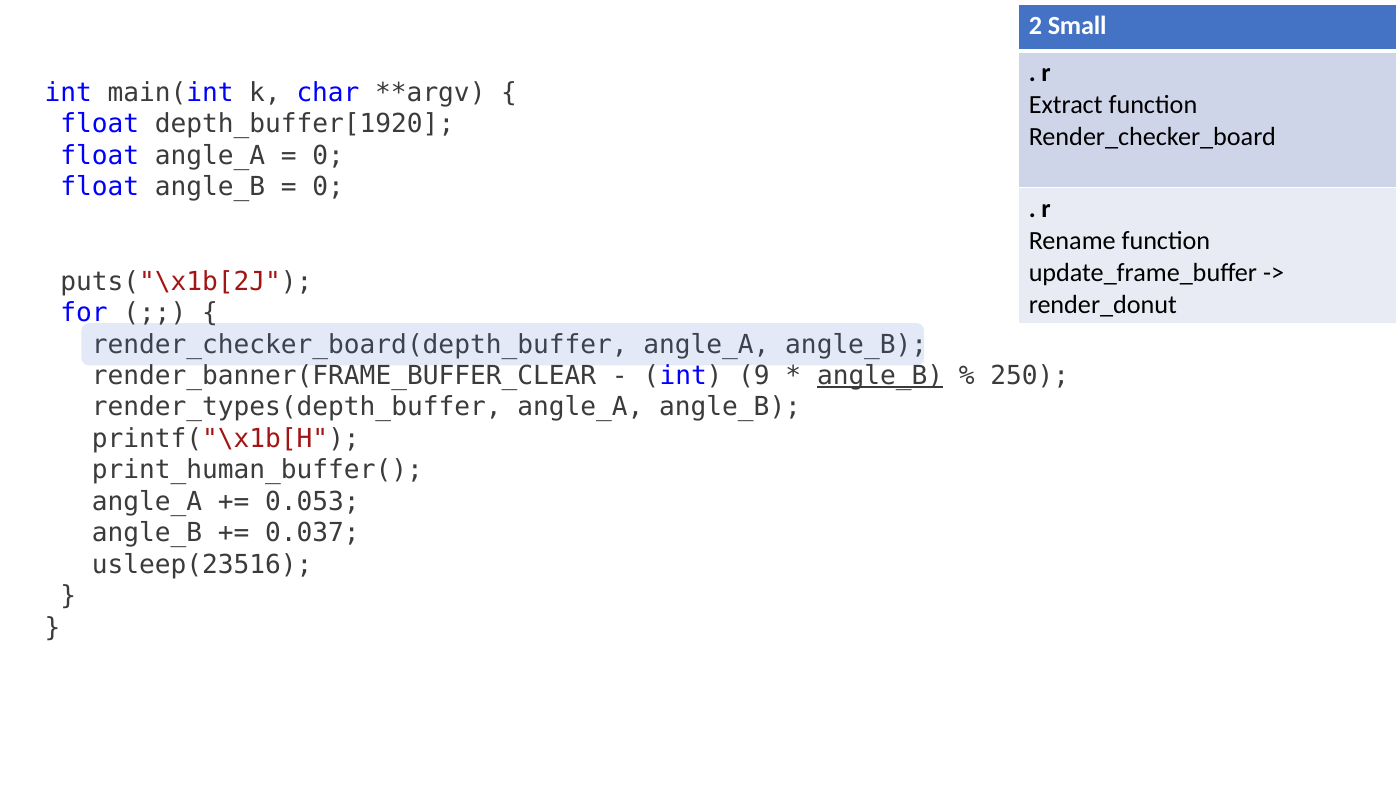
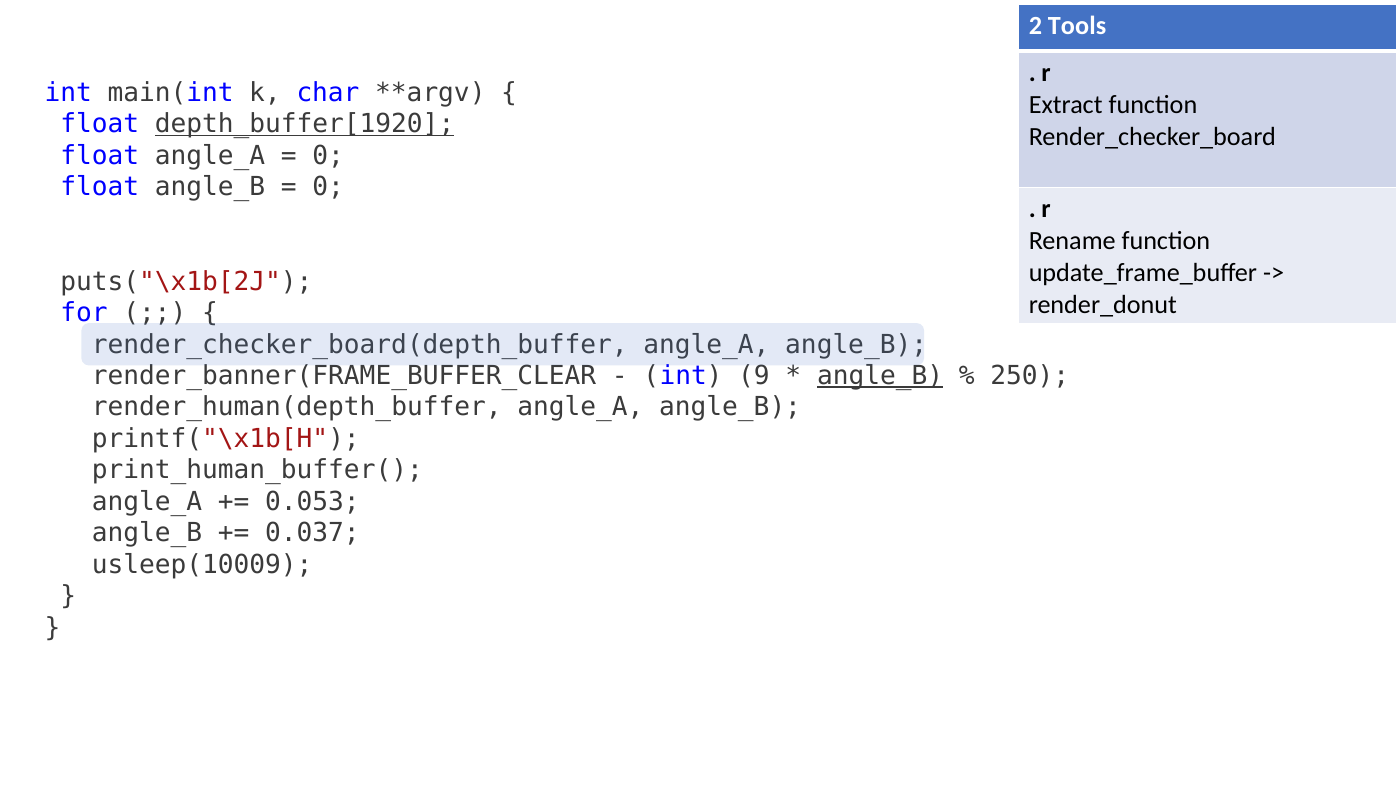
Small: Small -> Tools (1077, 26)
depth_buffer[1920 underline: none -> present (305, 124)
render_types(depth_buffer: render_types(depth_buffer -> render_human(depth_buffer (297, 407)
usleep(23516: usleep(23516 -> usleep(10009 (202, 564)
